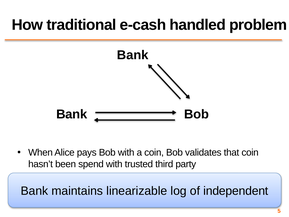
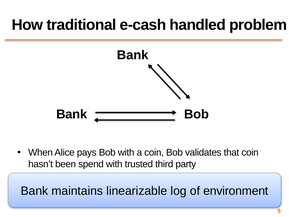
independent: independent -> environment (236, 191)
